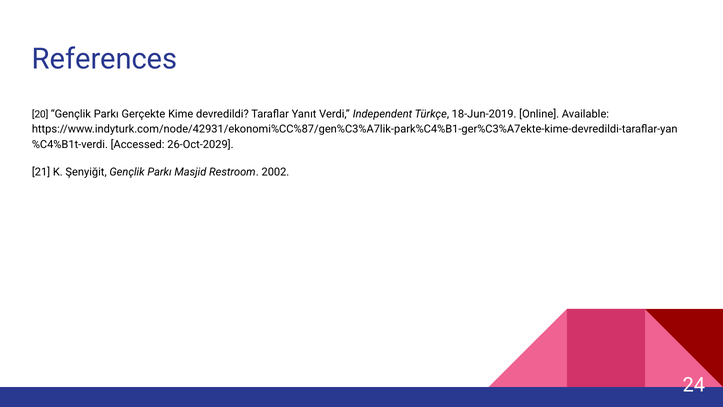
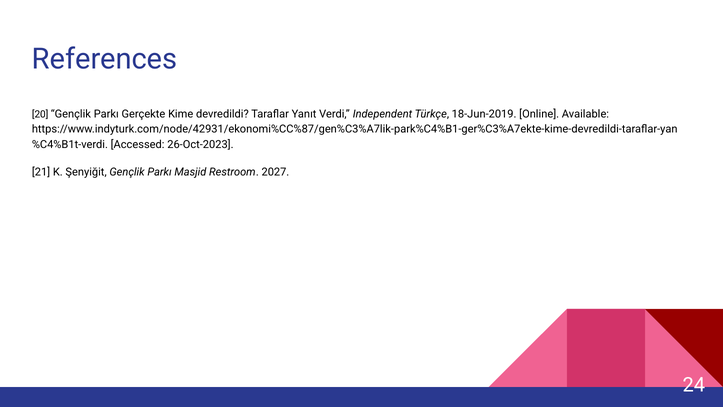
26-Oct-2029: 26-Oct-2029 -> 26-Oct-2023 (200, 144)
2002: 2002 -> 2027 (275, 172)
